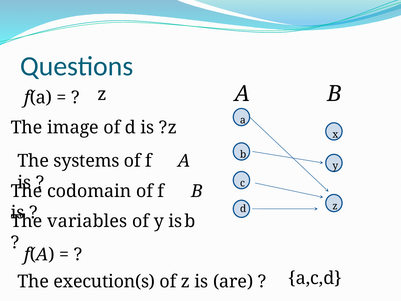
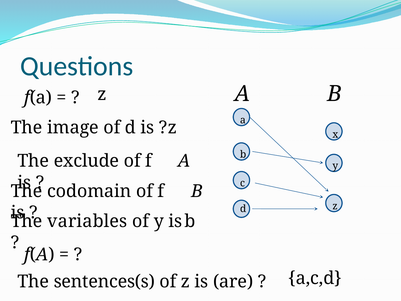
systems: systems -> exclude (86, 161)
execution(s: execution(s -> sentences(s (104, 281)
